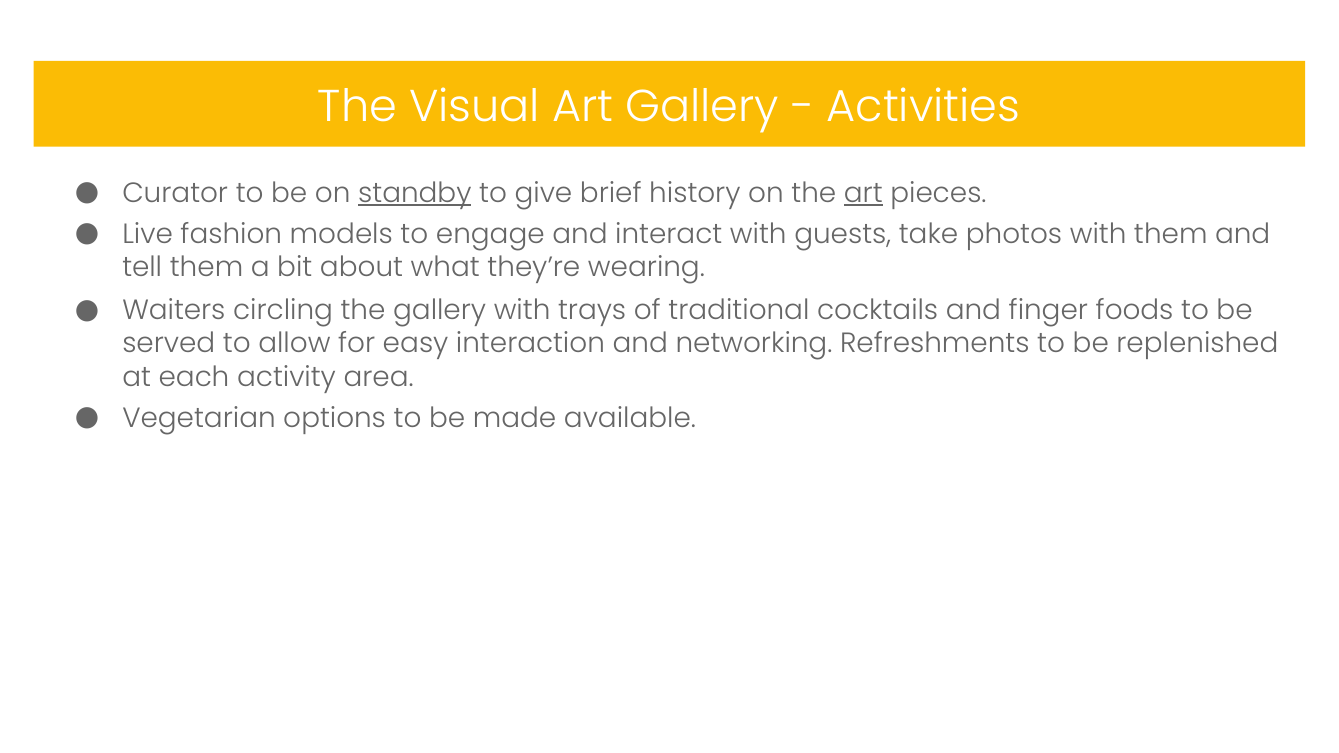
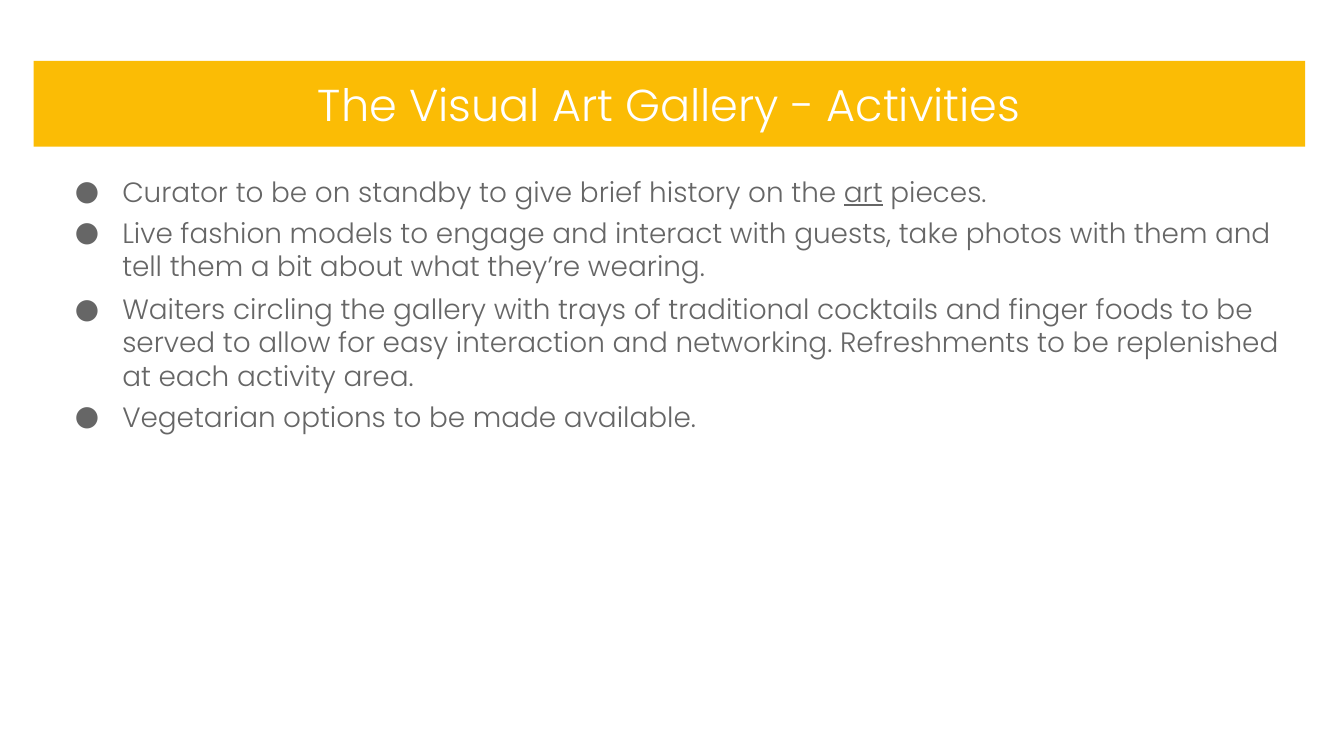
standby underline: present -> none (415, 193)
